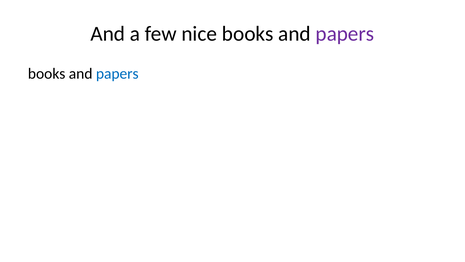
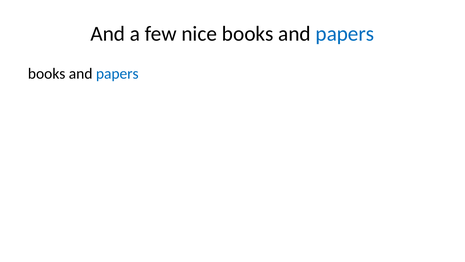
papers colour: purple -> blue (345, 34)
